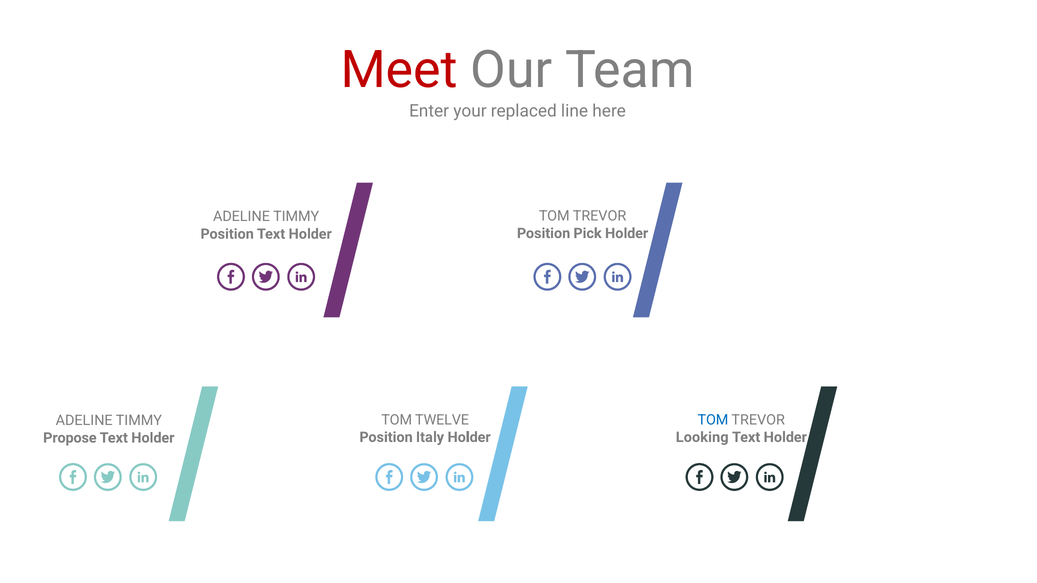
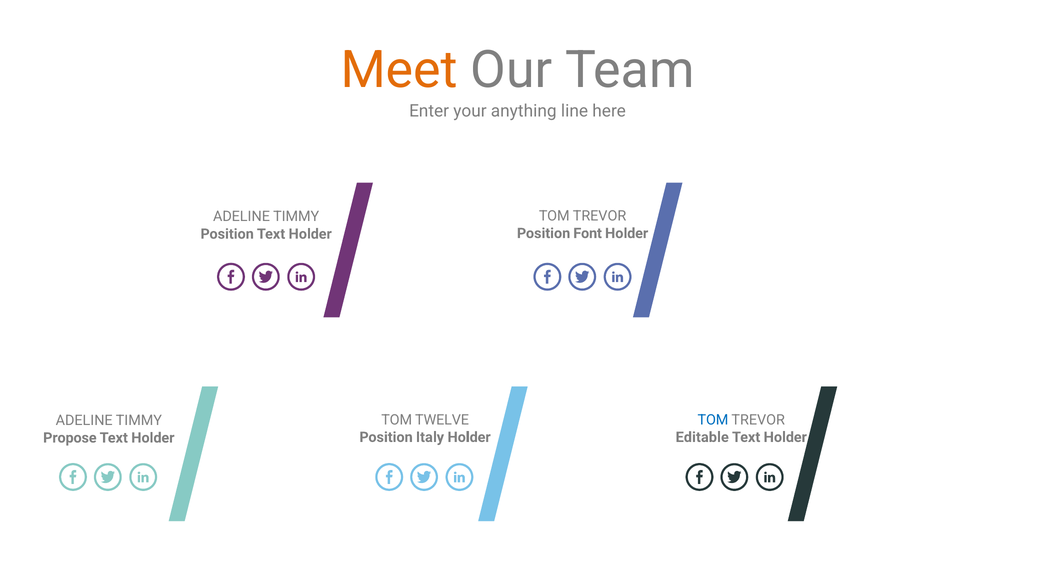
Meet colour: red -> orange (399, 70)
replaced: replaced -> anything (524, 111)
Pick: Pick -> Font (588, 233)
Looking: Looking -> Editable (702, 437)
